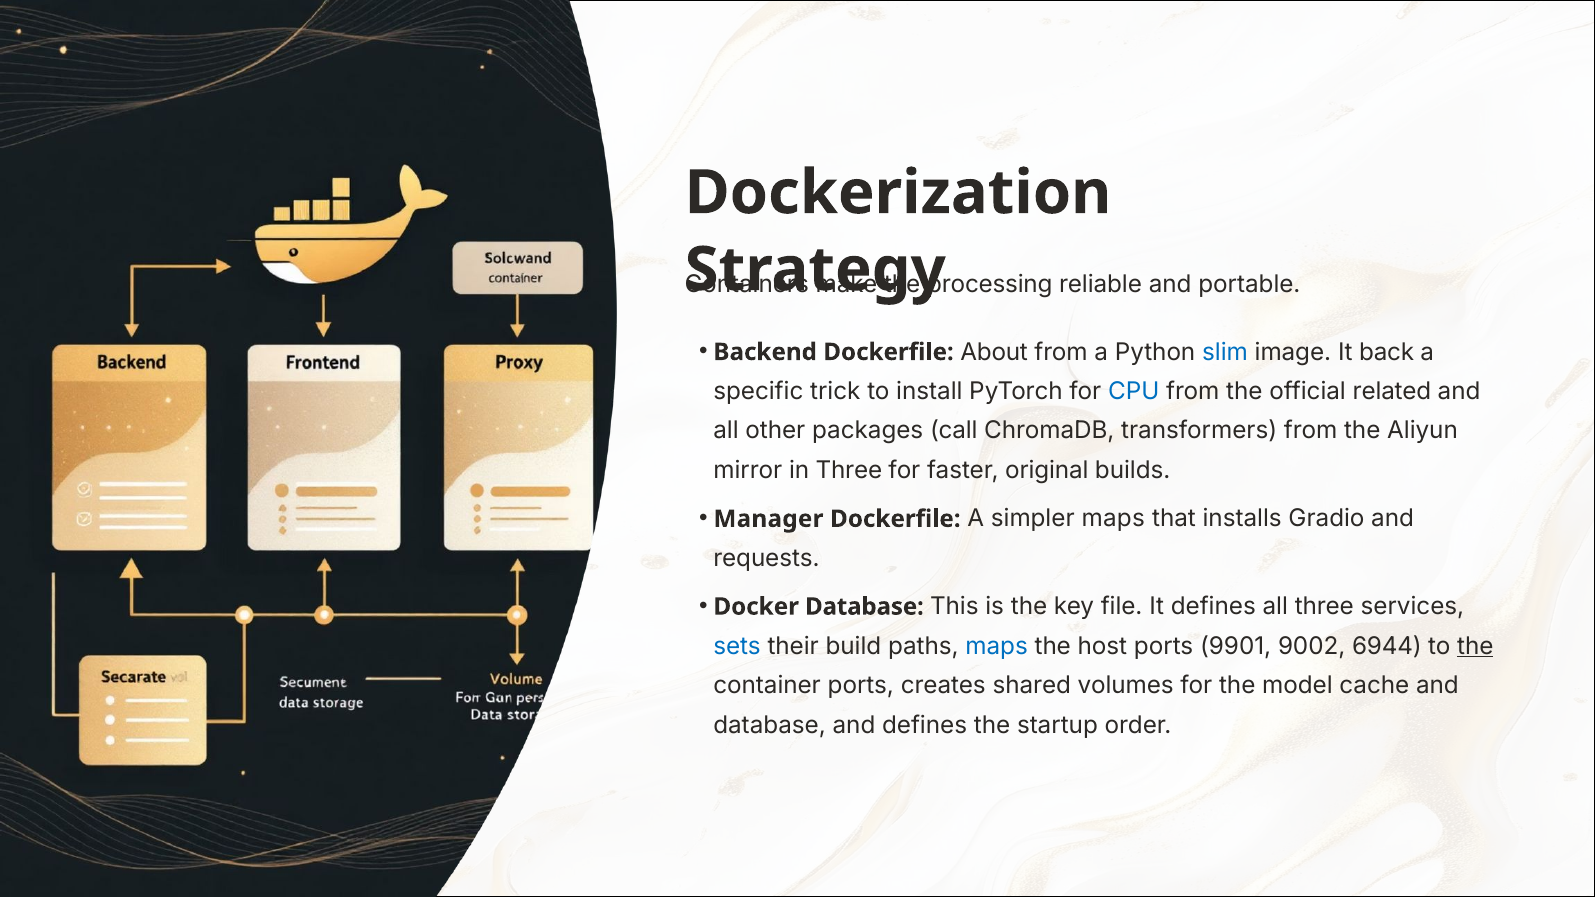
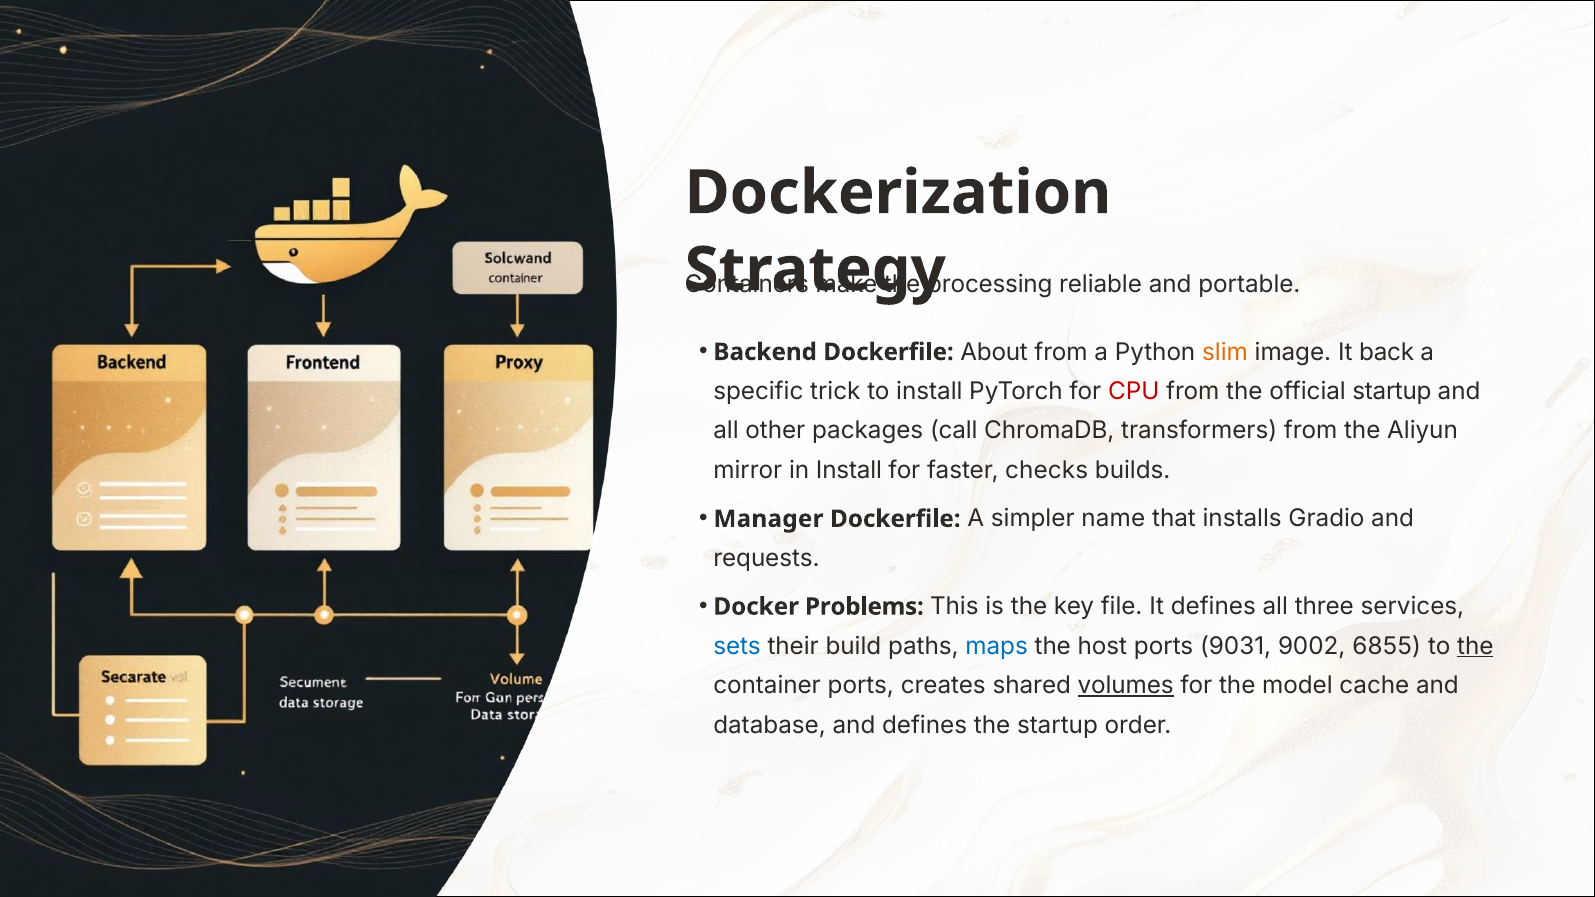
slim colour: blue -> orange (1225, 352)
CPU colour: blue -> red (1134, 392)
official related: related -> startup (1392, 392)
in Three: Three -> Install (849, 471)
original: original -> checks (1047, 471)
simpler maps: maps -> name (1113, 519)
Docker Database: Database -> Problems (864, 607)
9901: 9901 -> 9031 (1236, 646)
6944: 6944 -> 6855 (1387, 646)
volumes underline: none -> present (1126, 686)
